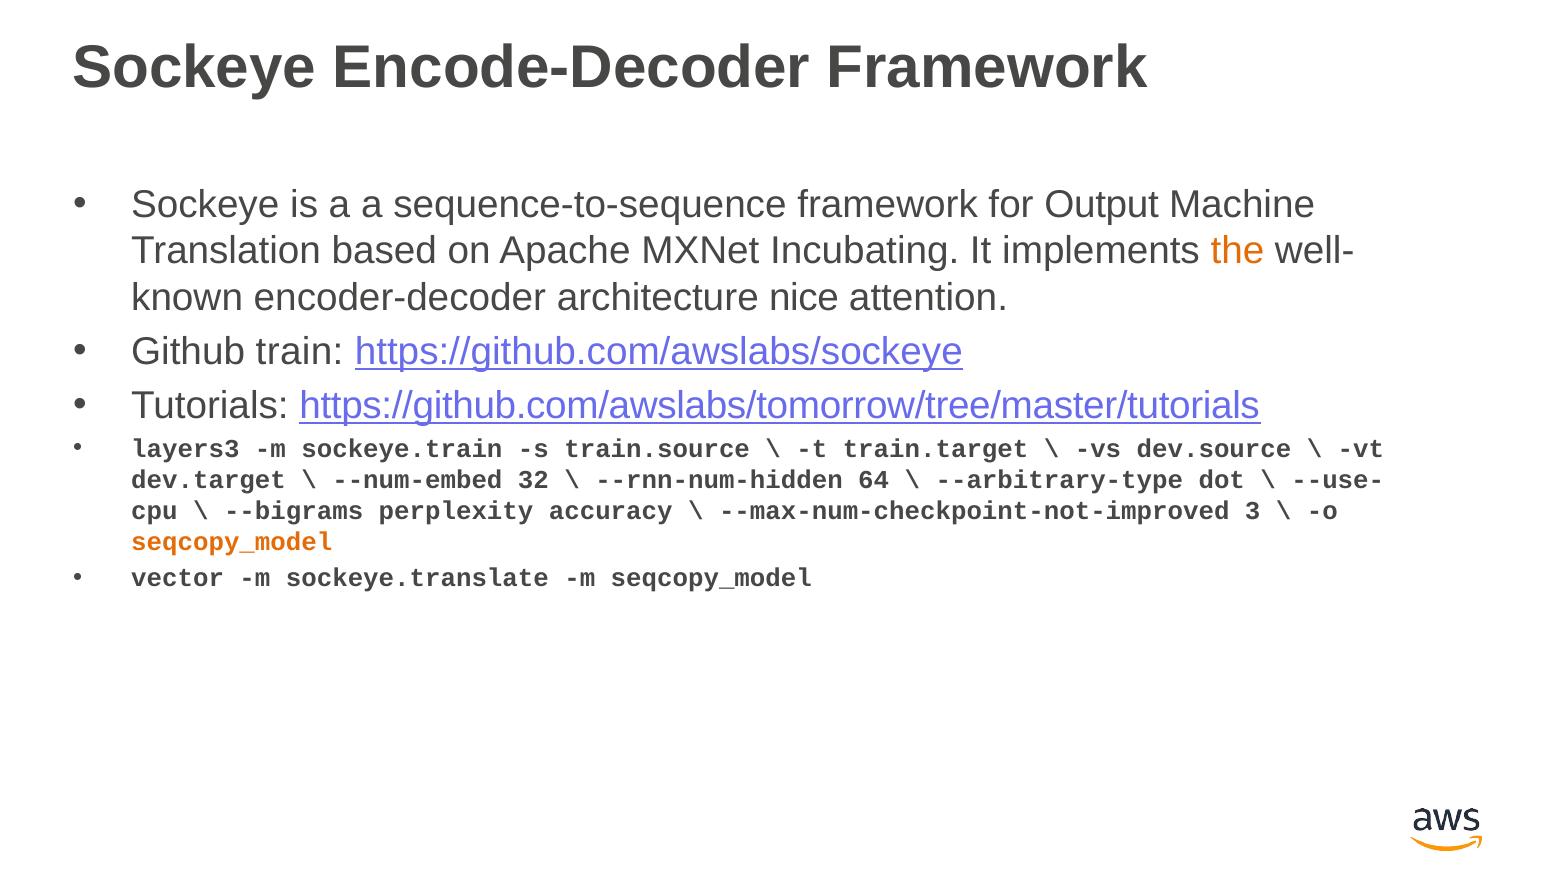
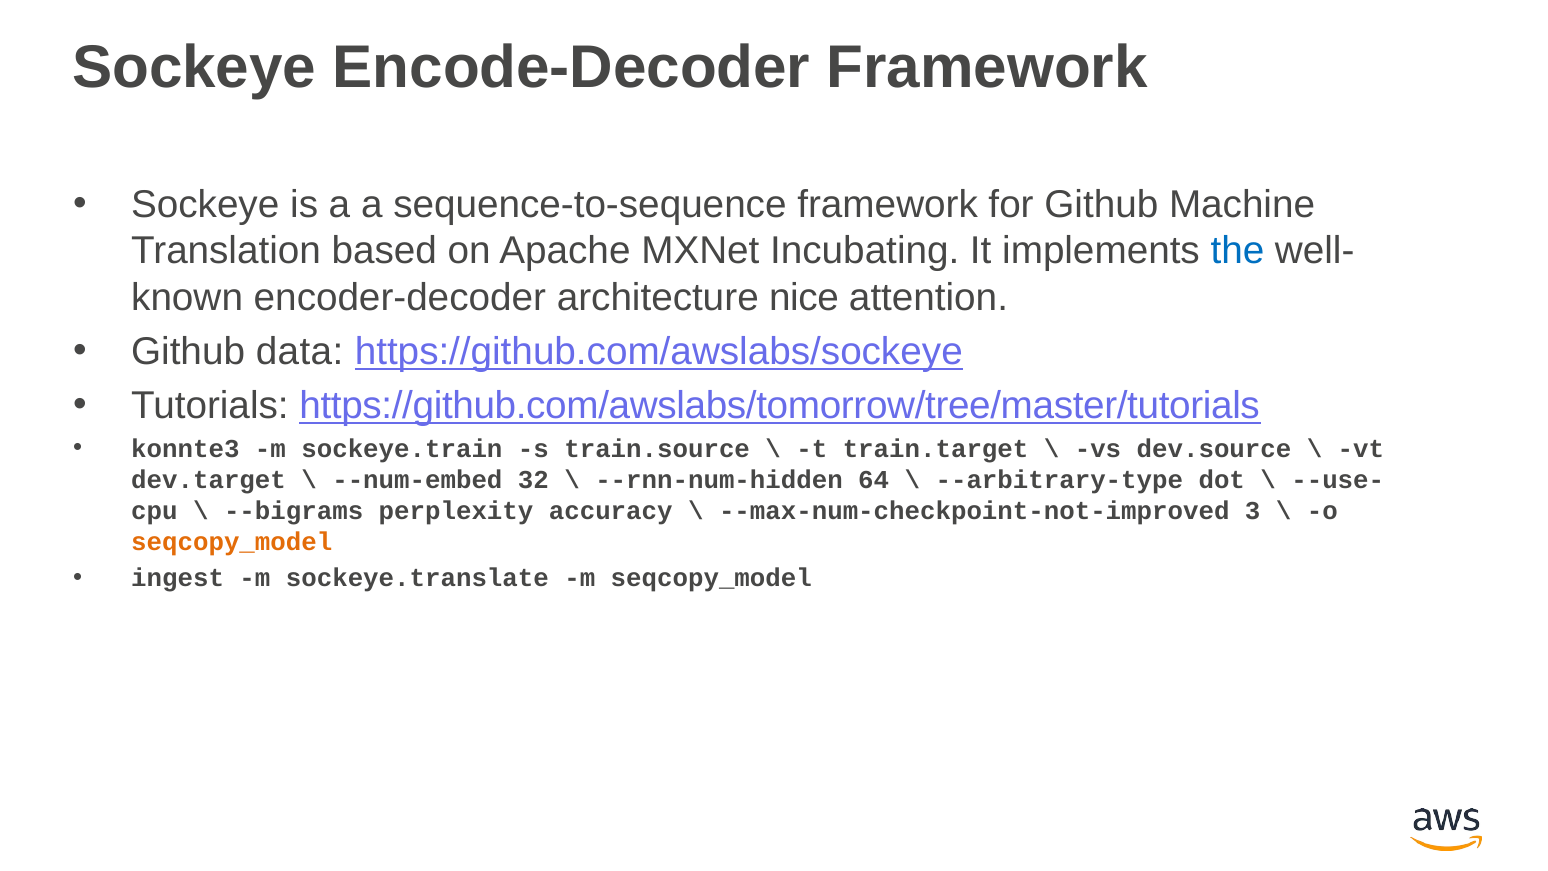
for Output: Output -> Github (1101, 205)
the colour: orange -> blue (1237, 251)
train: train -> data (300, 352)
layers3: layers3 -> konnte3 (185, 449)
vector: vector -> ingest (178, 578)
